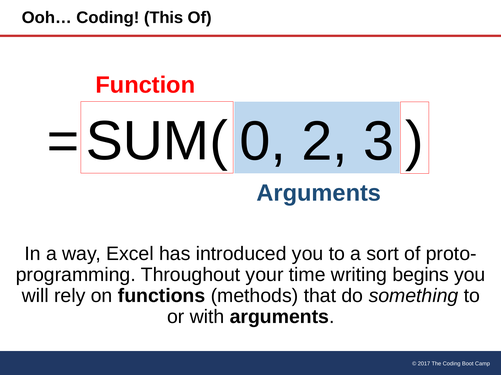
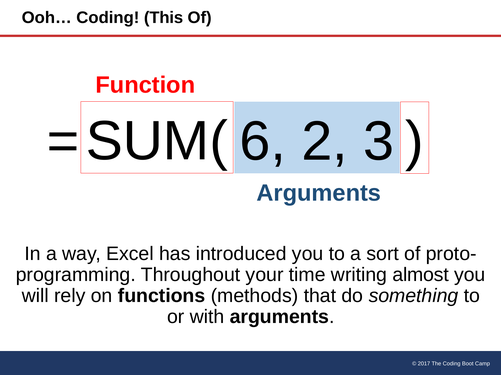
0: 0 -> 6 (263, 142)
begins: begins -> almost (421, 275)
